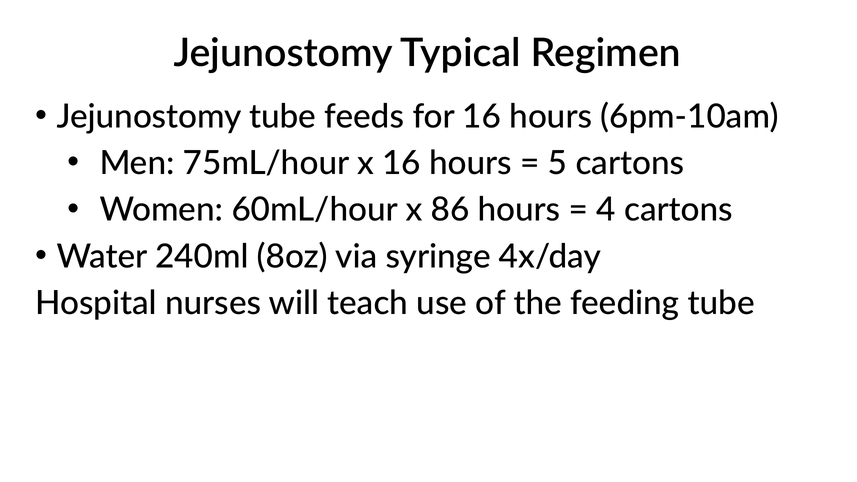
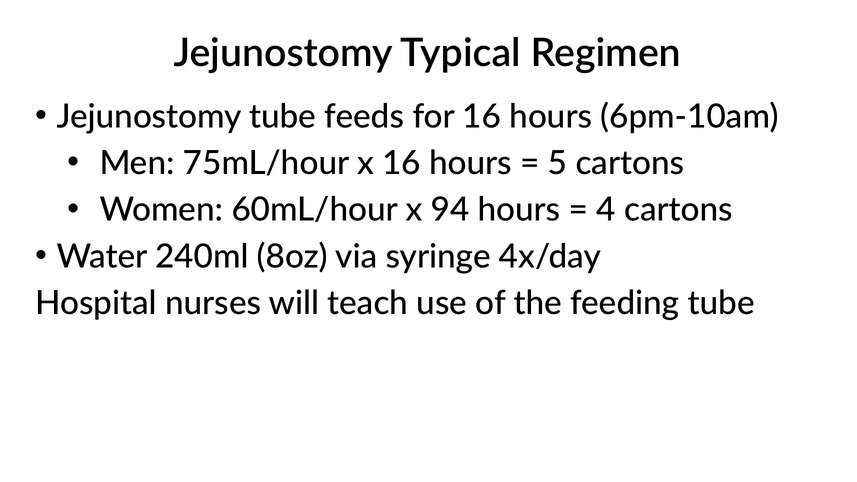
86: 86 -> 94 (450, 210)
